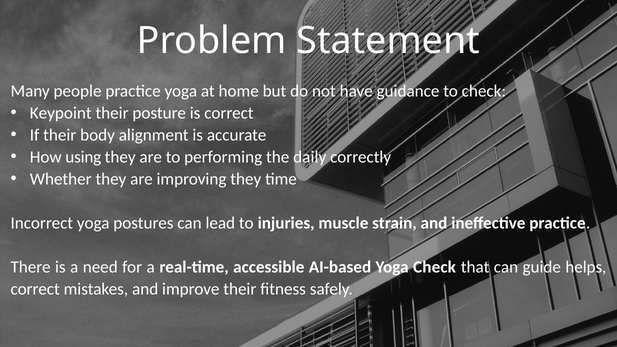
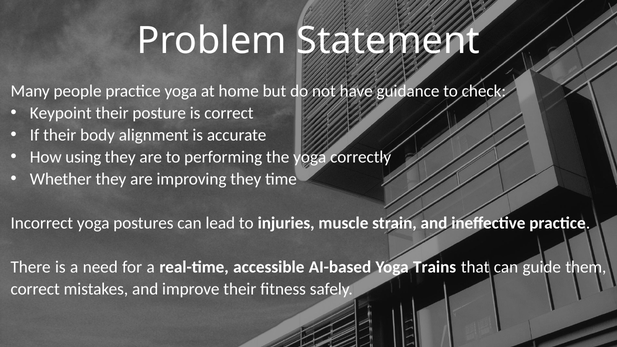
the daily: daily -> yoga (310, 157)
Yoga Check: Check -> Trains (435, 267)
helps: helps -> them (586, 267)
